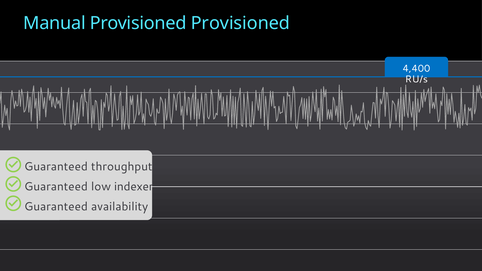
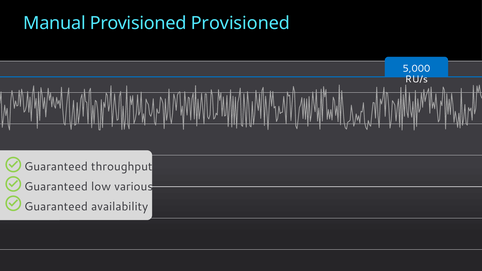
4,400: 4,400 -> 5,000 (416, 69)
indexer: indexer -> various (134, 187)
